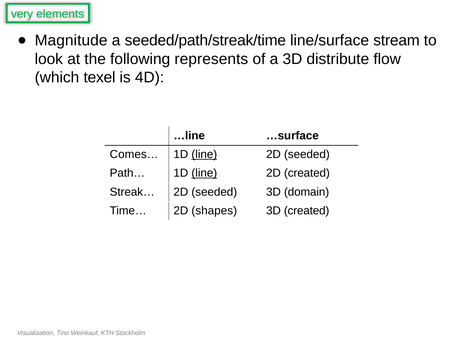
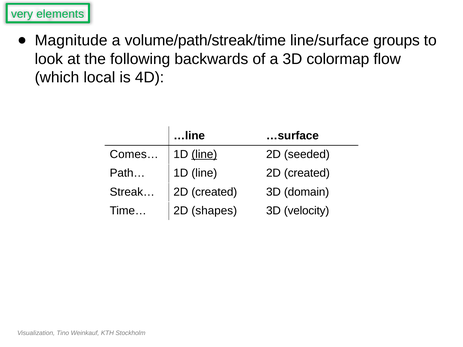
seeded/path/streak/time: seeded/path/streak/time -> volume/path/streak/time (205, 40)
stream: stream -> groups (397, 40)
represents: represents -> backwards (211, 59)
distribute: distribute -> colormap (338, 59)
texel: texel -> local (99, 78)
line underline: present -> none (204, 173)
Streak… 2D seeded: seeded -> created (214, 192)
3D created: created -> velocity (307, 211)
